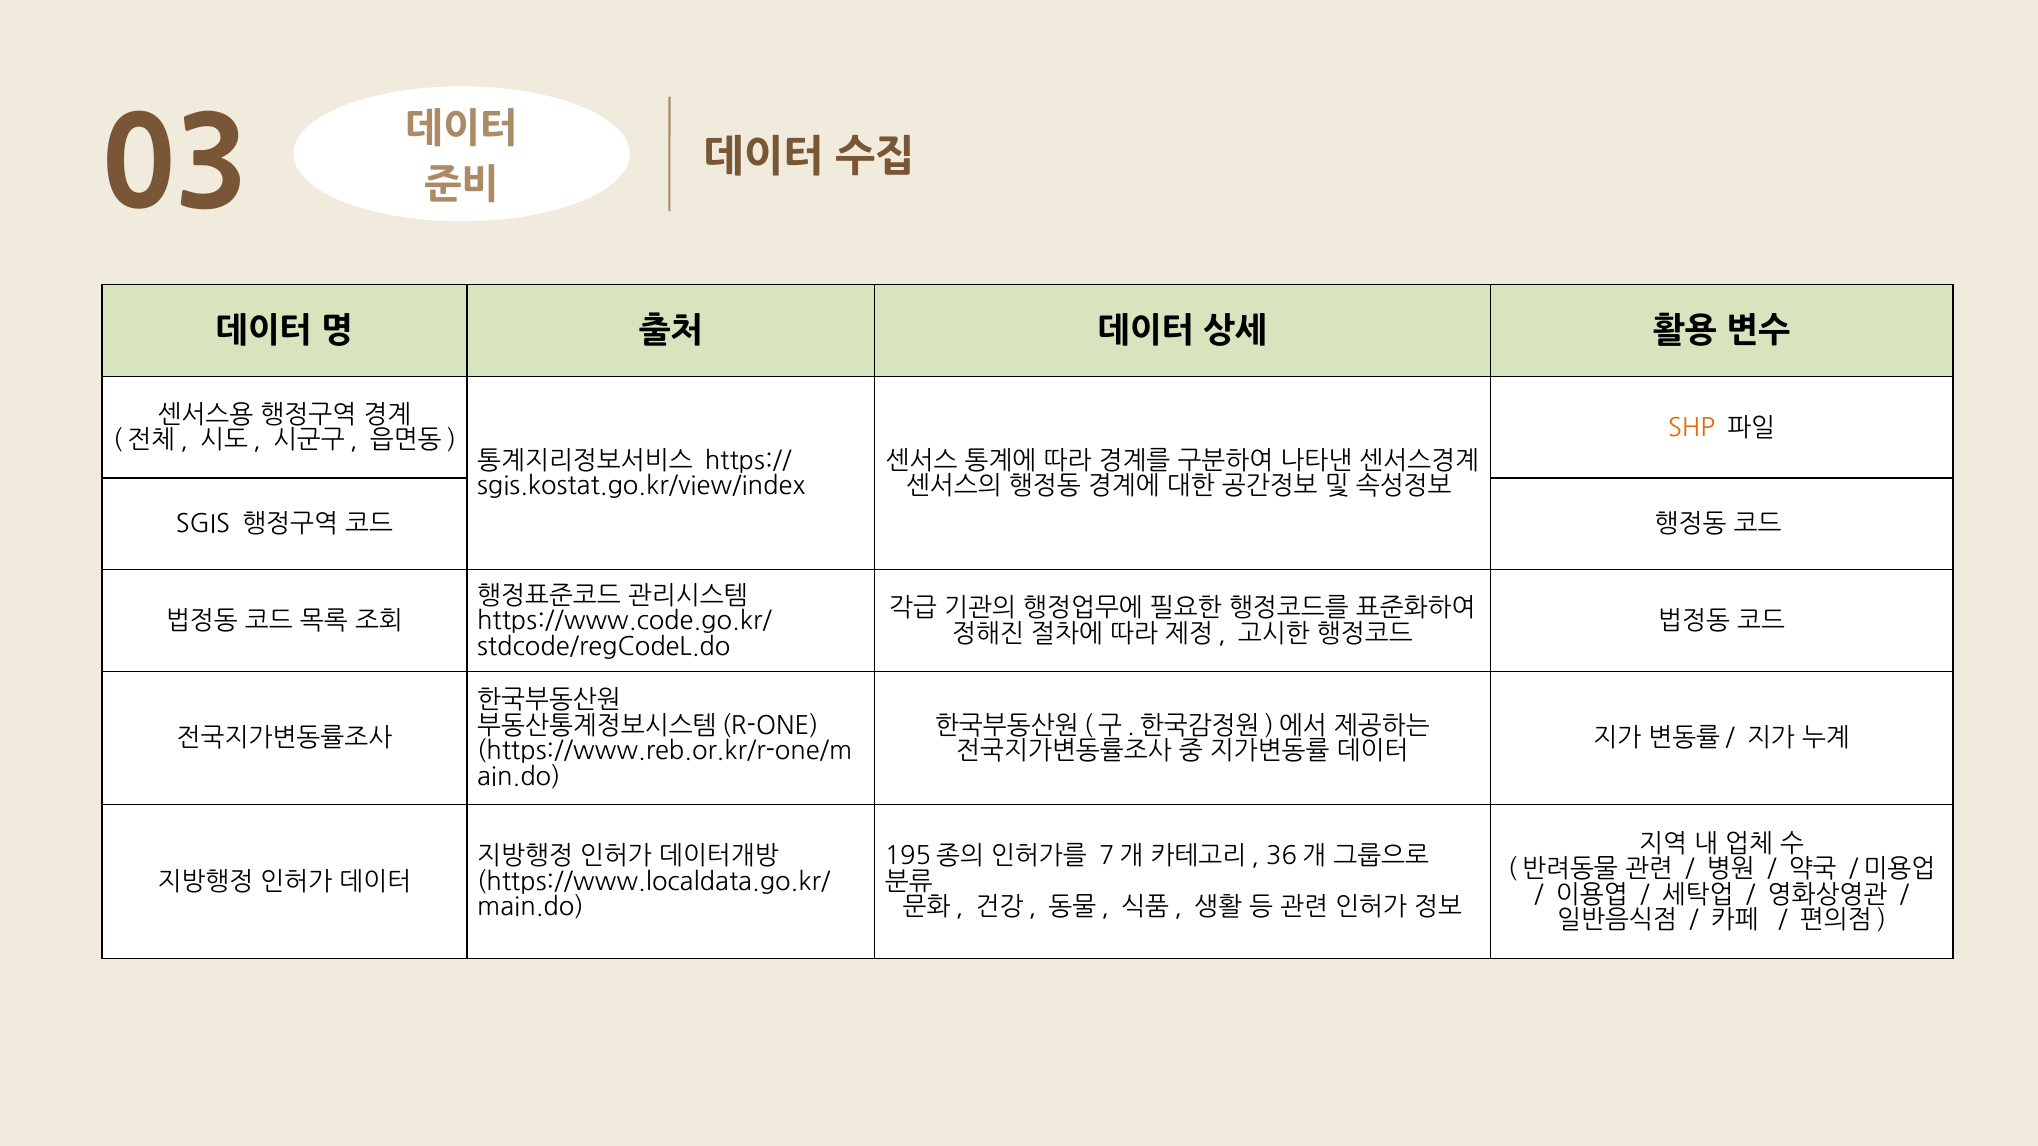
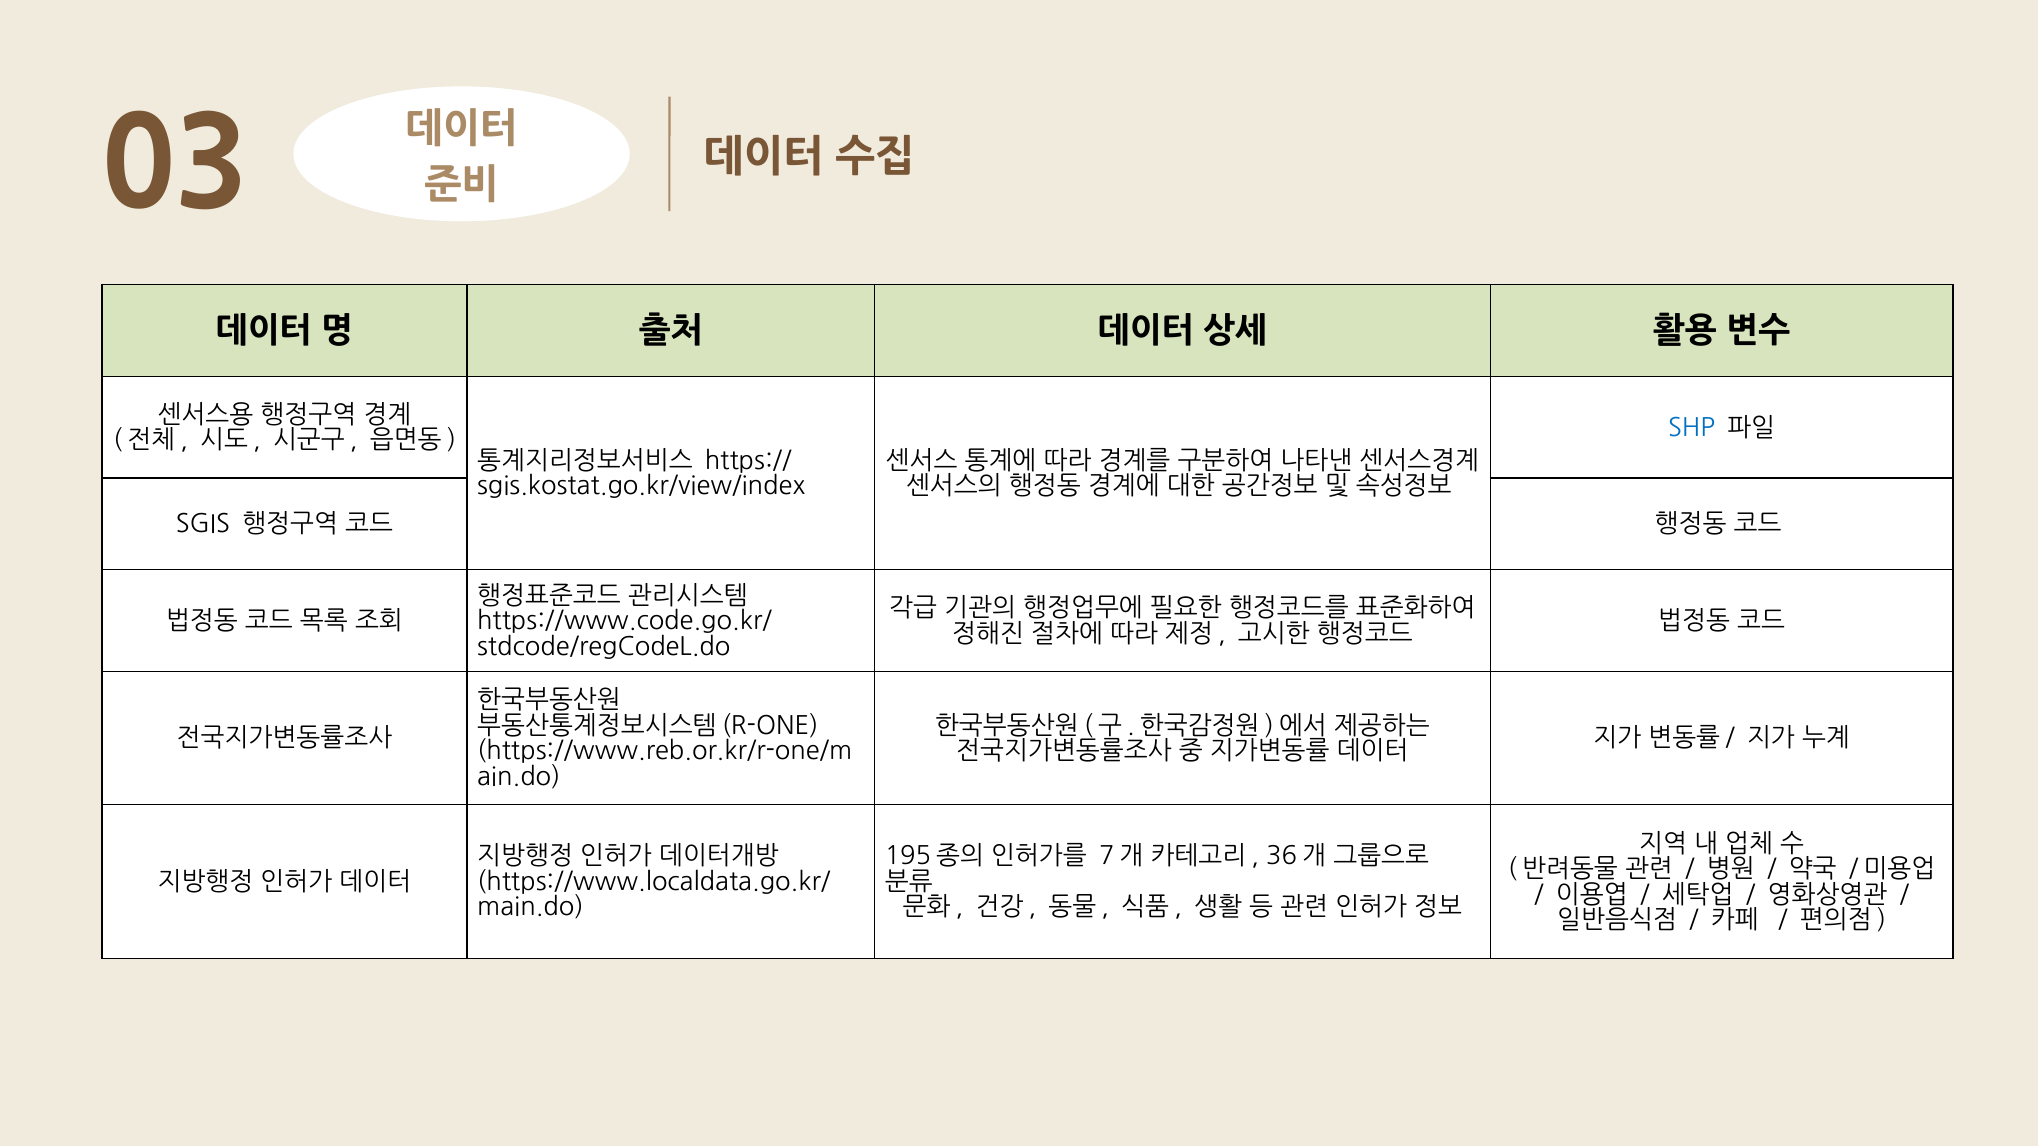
SHP colour: orange -> blue (1692, 428)
